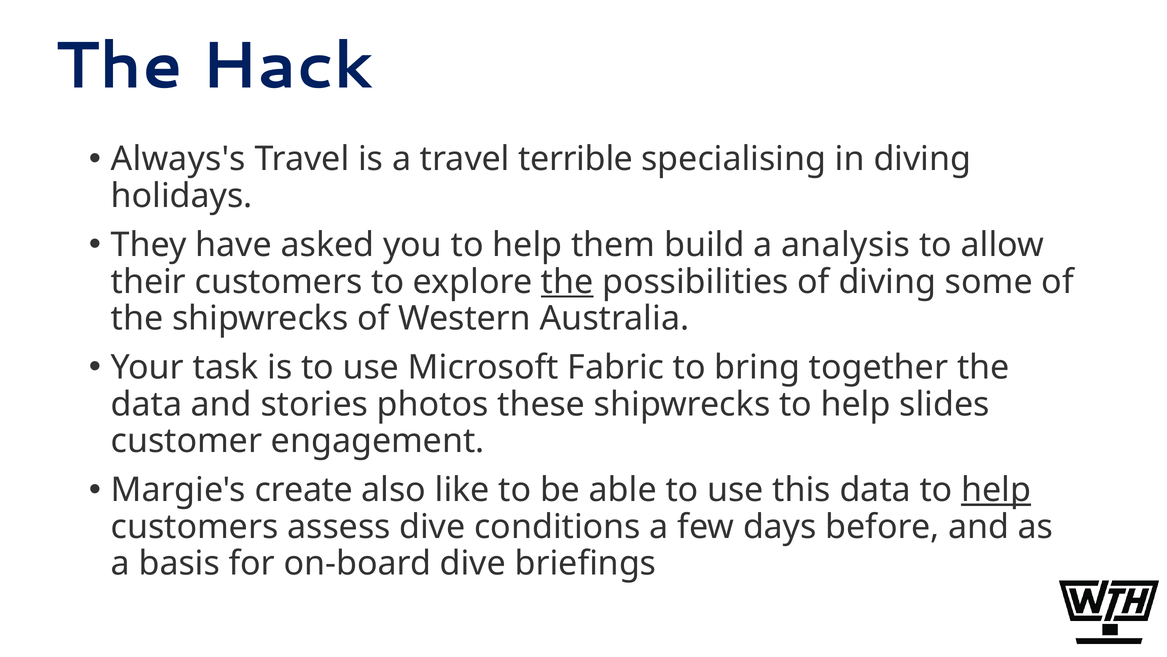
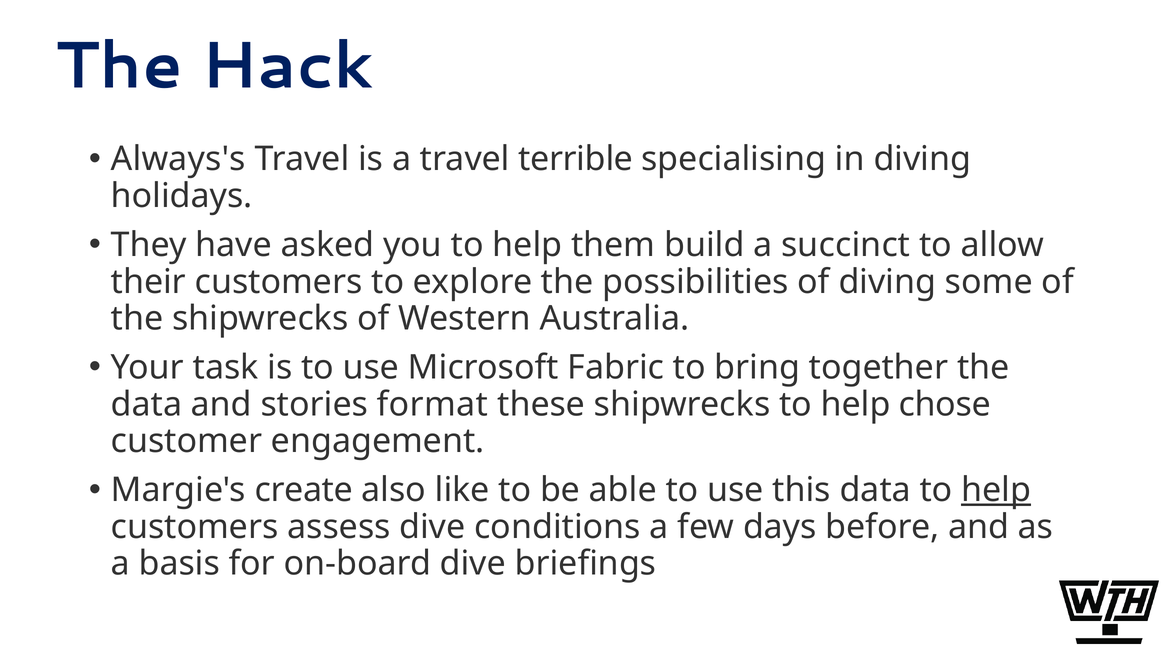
analysis: analysis -> succinct (846, 245)
the underline: present -> none (567, 282)
photos: photos -> format (432, 404)
slides: slides -> chose (945, 404)
